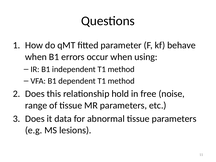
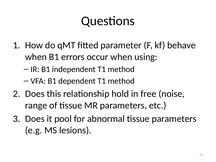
data: data -> pool (63, 119)
